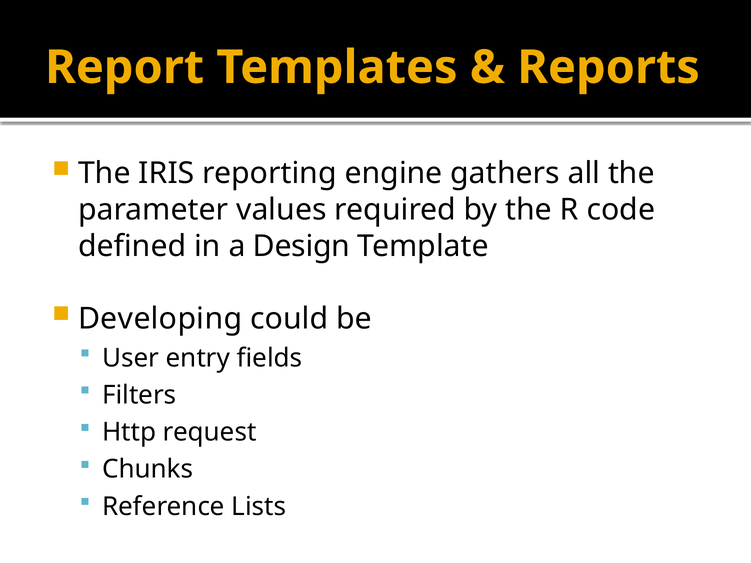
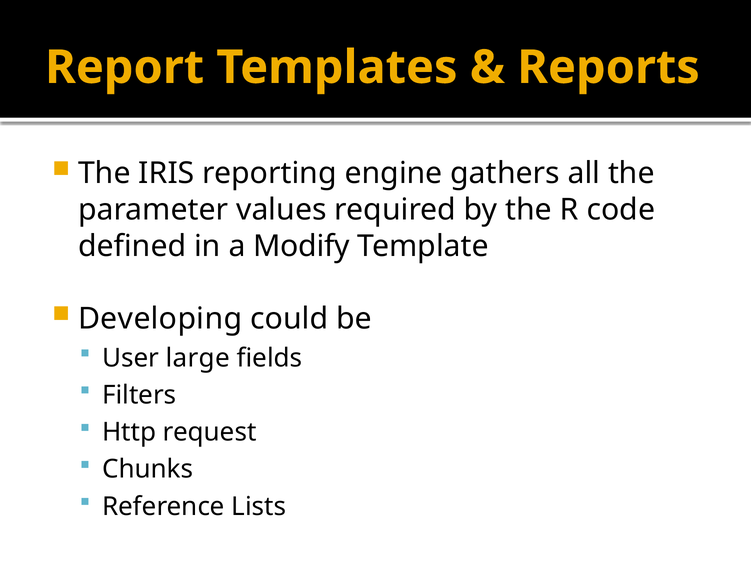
Design: Design -> Modify (301, 246)
entry: entry -> large (198, 358)
